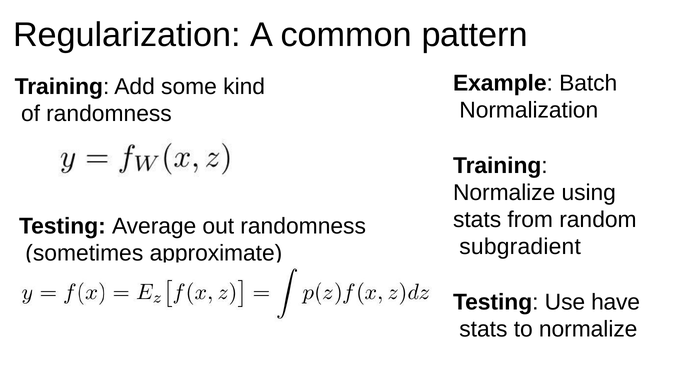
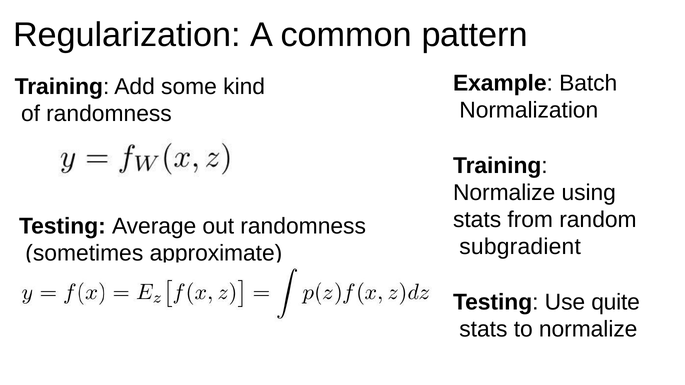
have: have -> quite (616, 303)
